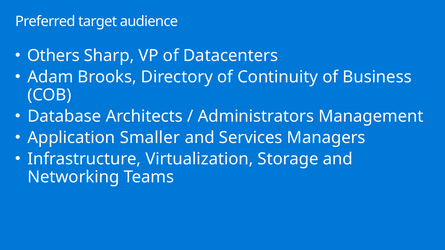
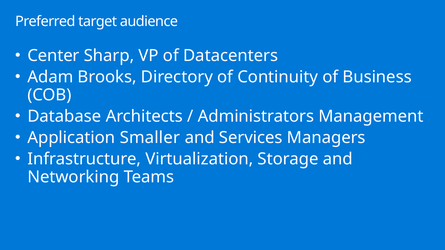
Others: Others -> Center (53, 56)
